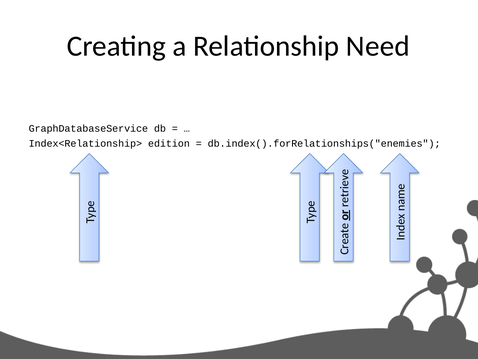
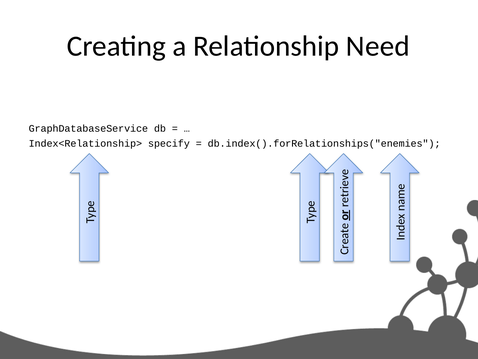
edition: edition -> specify (169, 143)
